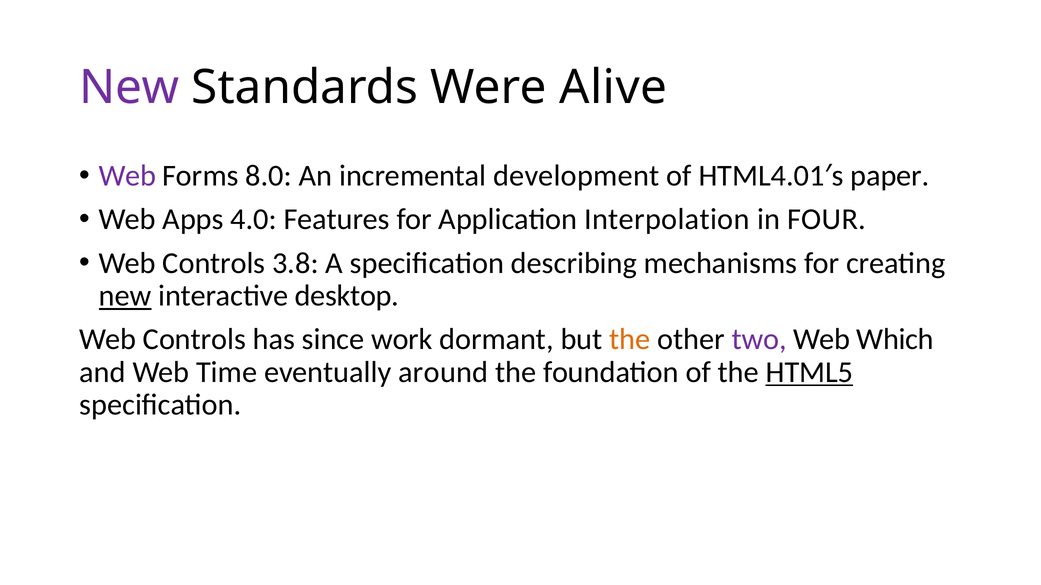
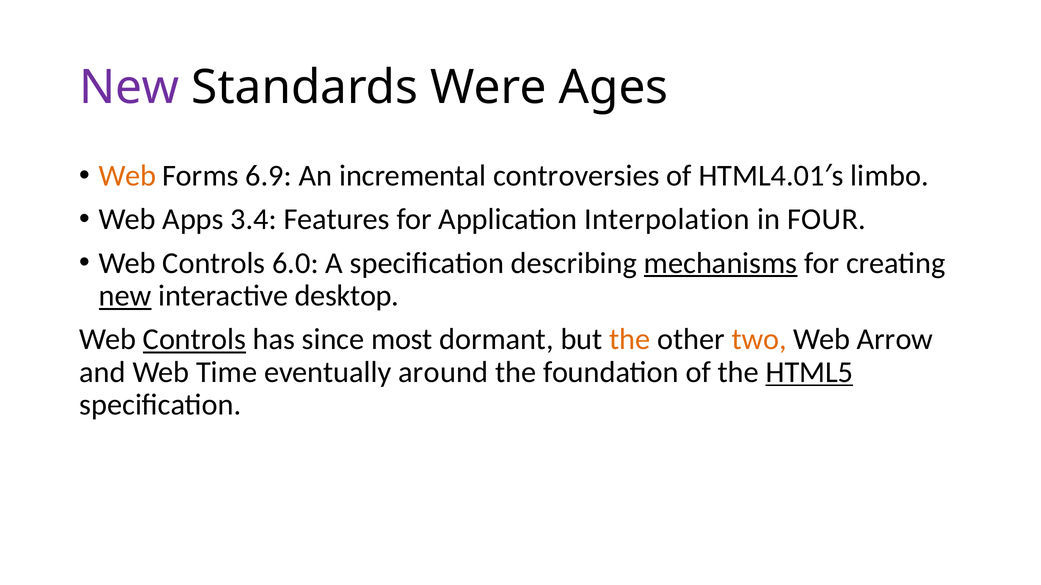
Alive: Alive -> Ages (614, 87)
Web colour: purple -> orange (127, 176)
8.0: 8.0 -> 6.9 (269, 176)
development: development -> controversies (576, 176)
paper: paper -> limbo (890, 176)
4.0: 4.0 -> 3.4 (254, 220)
3.8: 3.8 -> 6.0 (295, 263)
mechanisms underline: none -> present (721, 263)
Controls underline: none -> present (194, 340)
work: work -> most (402, 340)
two colour: purple -> orange (759, 340)
Which: Which -> Arrow (895, 340)
